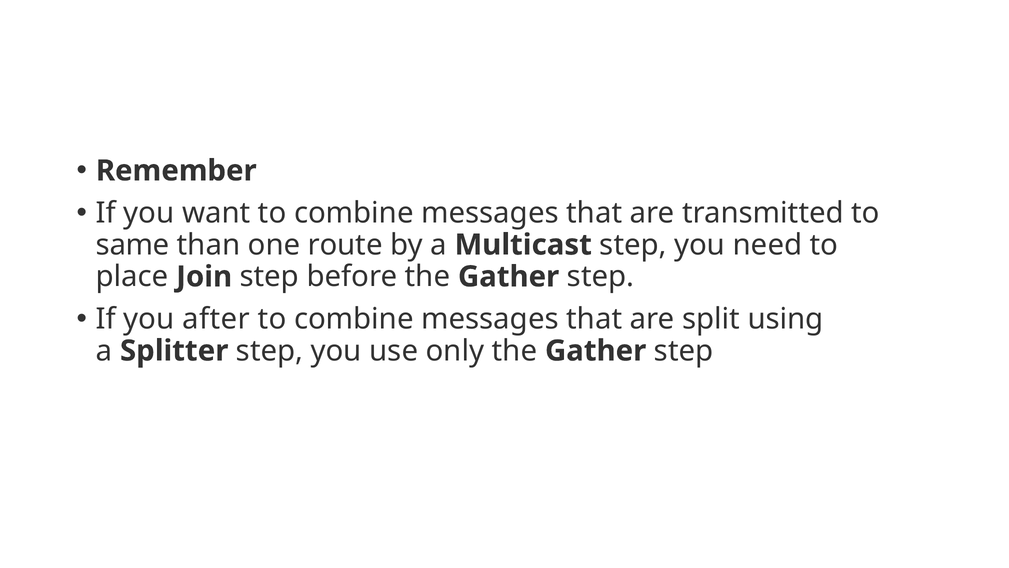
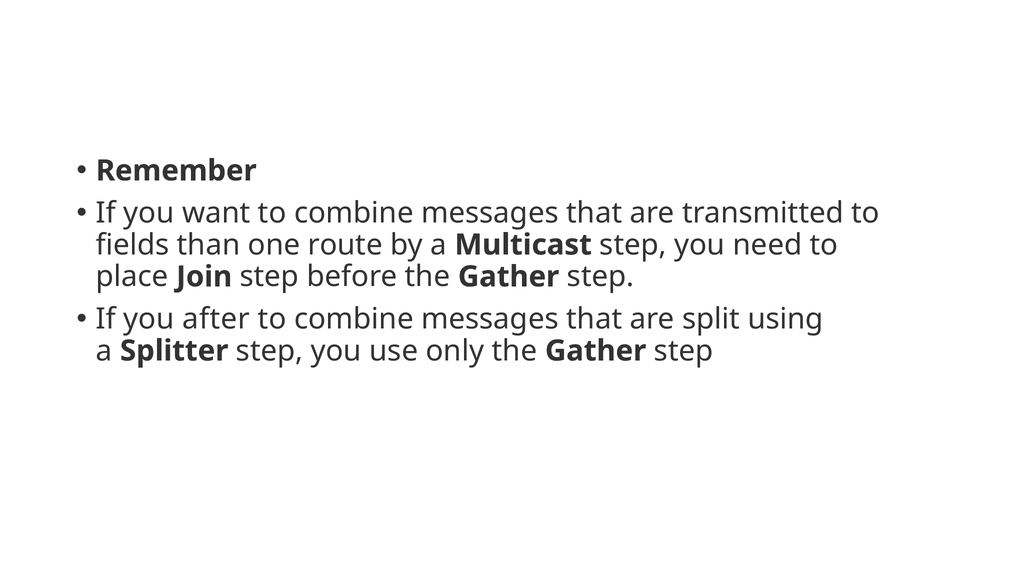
same: same -> fields (133, 245)
